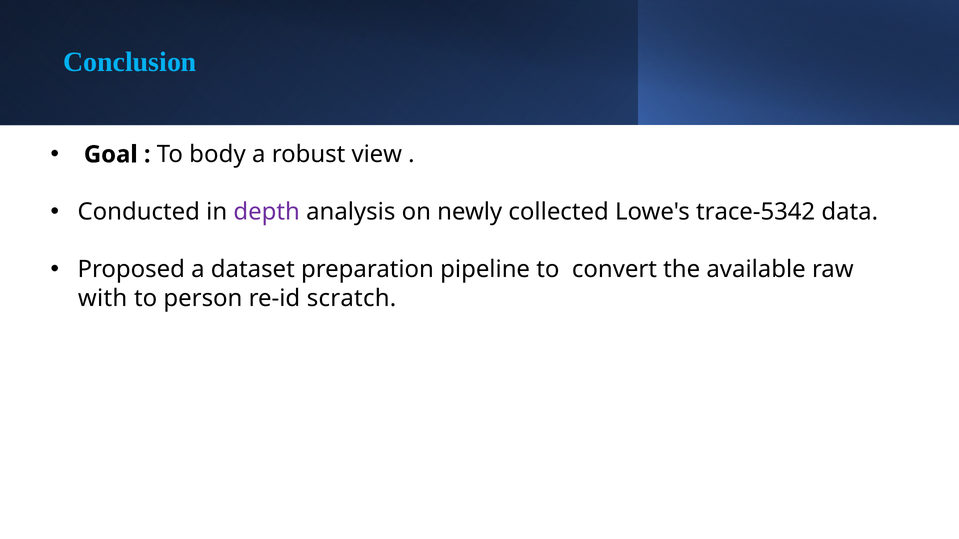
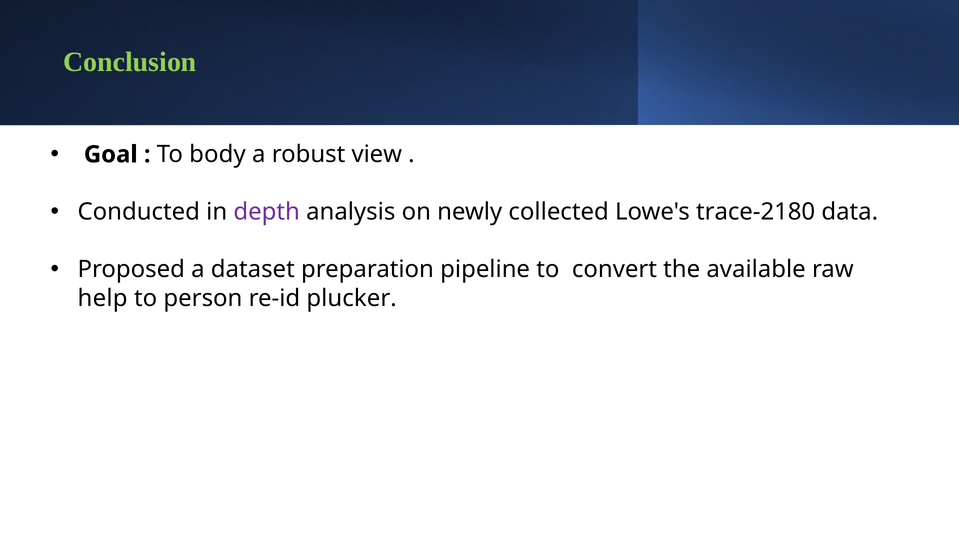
Conclusion colour: light blue -> light green (130, 62)
trace-5342: trace-5342 -> trace-2180 (756, 212)
with: with -> help (103, 298)
scratch: scratch -> plucker (352, 298)
